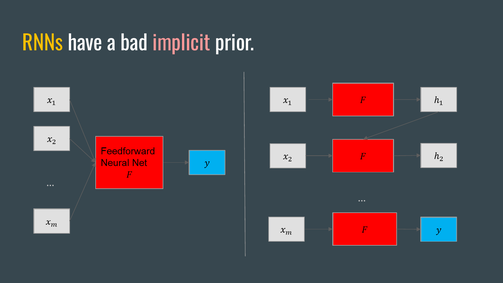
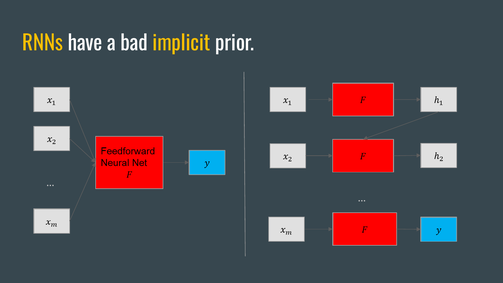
implicit colour: pink -> yellow (181, 44)
